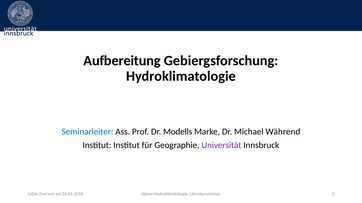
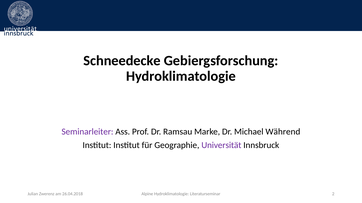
Aufbereitung: Aufbereitung -> Schneedecke (122, 61)
Seminarleiter colour: blue -> purple (87, 132)
Modells: Modells -> Ramsau (178, 132)
